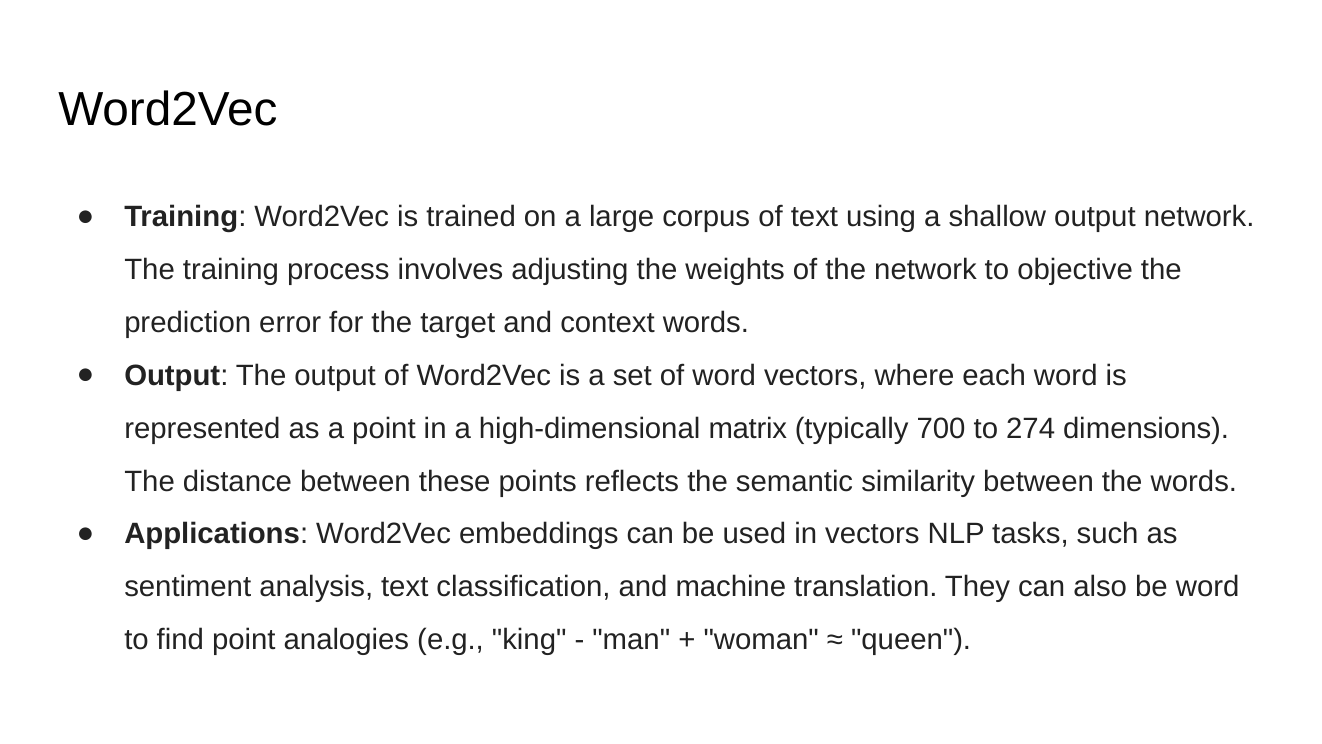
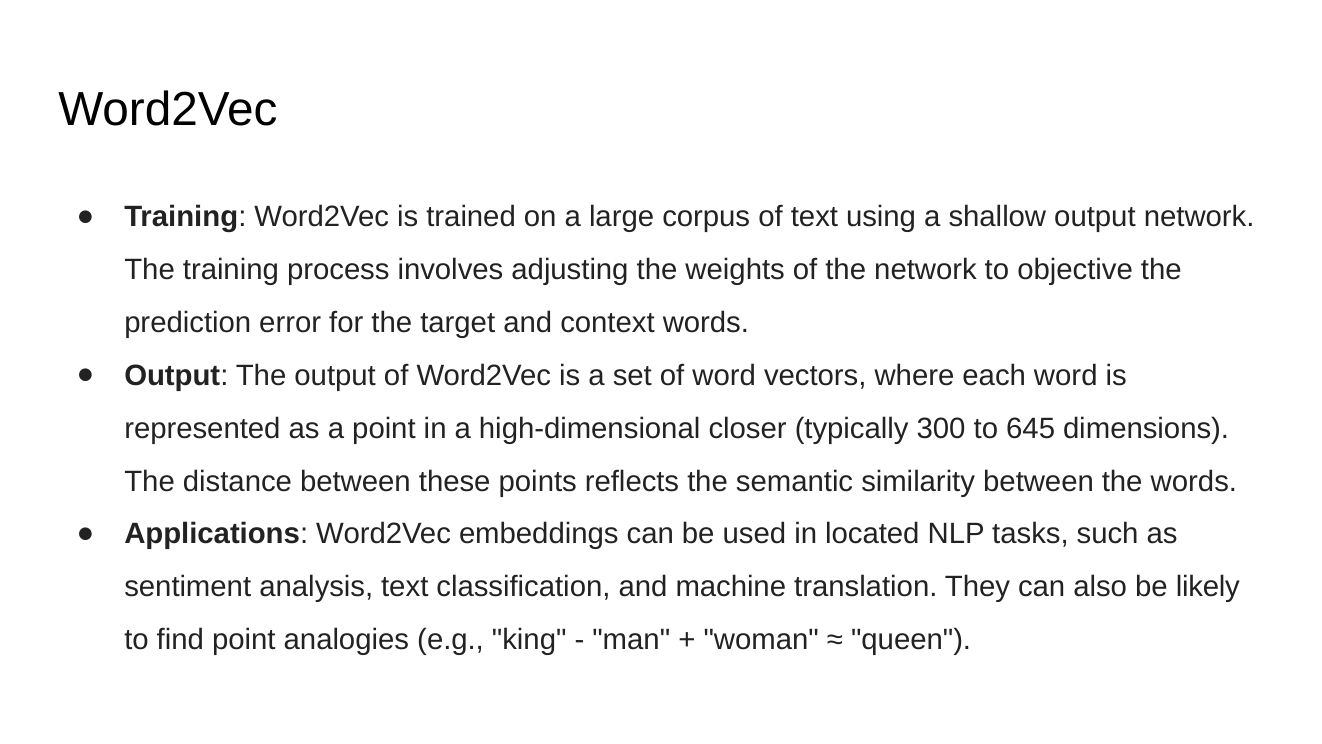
matrix: matrix -> closer (748, 428)
700: 700 -> 300 (941, 428)
274: 274 -> 645 (1031, 428)
in vectors: vectors -> located (872, 534)
be word: word -> likely (1208, 587)
